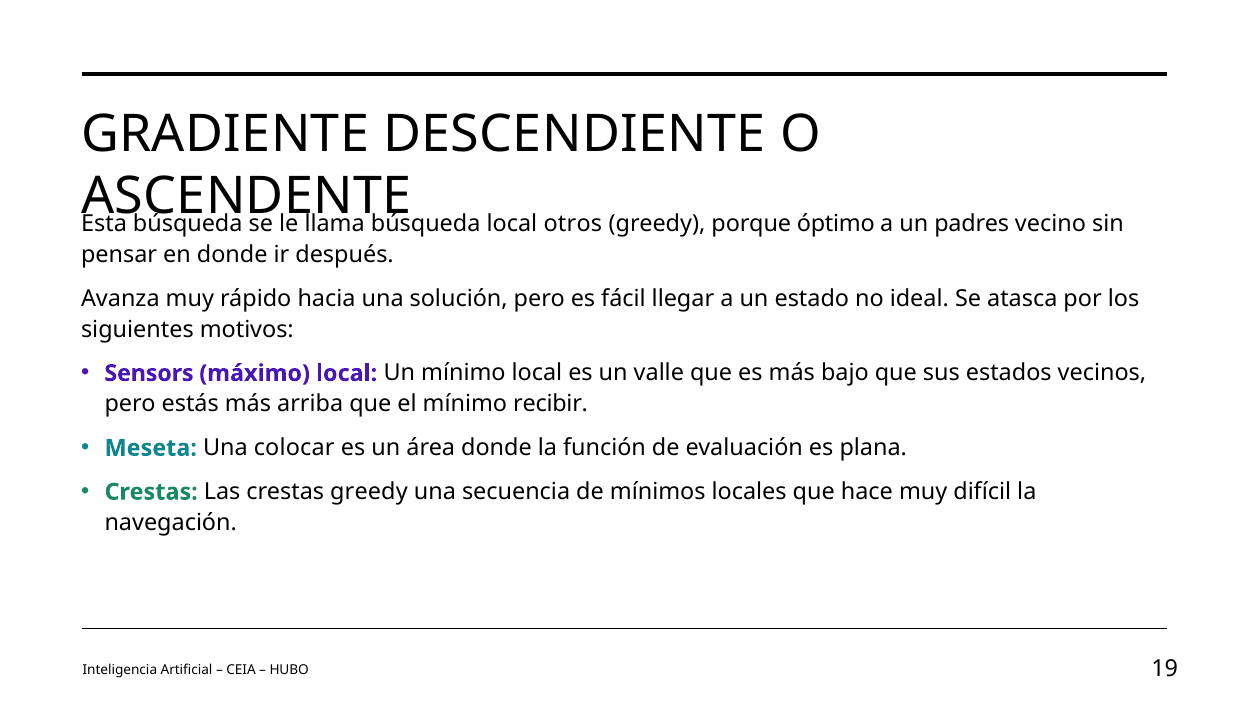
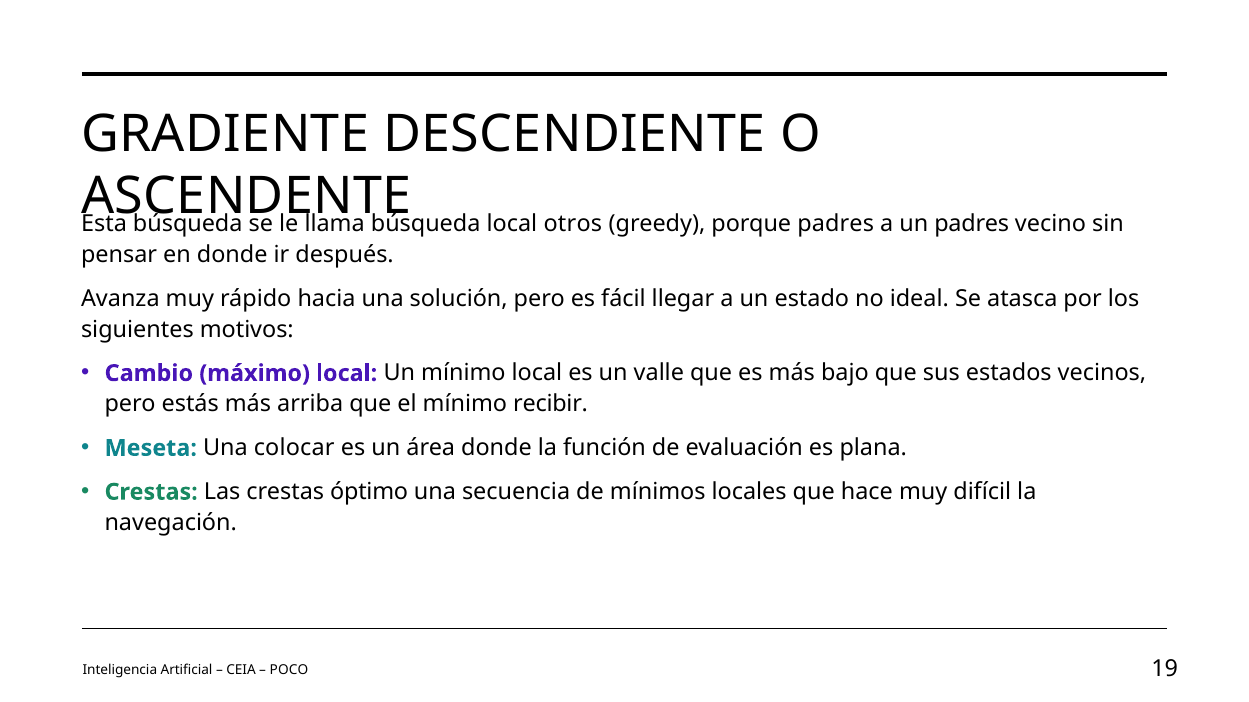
porque óptimo: óptimo -> padres (836, 224)
Sensors: Sensors -> Cambio (149, 374)
crestas greedy: greedy -> óptimo (369, 492)
HUBO: HUBO -> POCO (289, 671)
